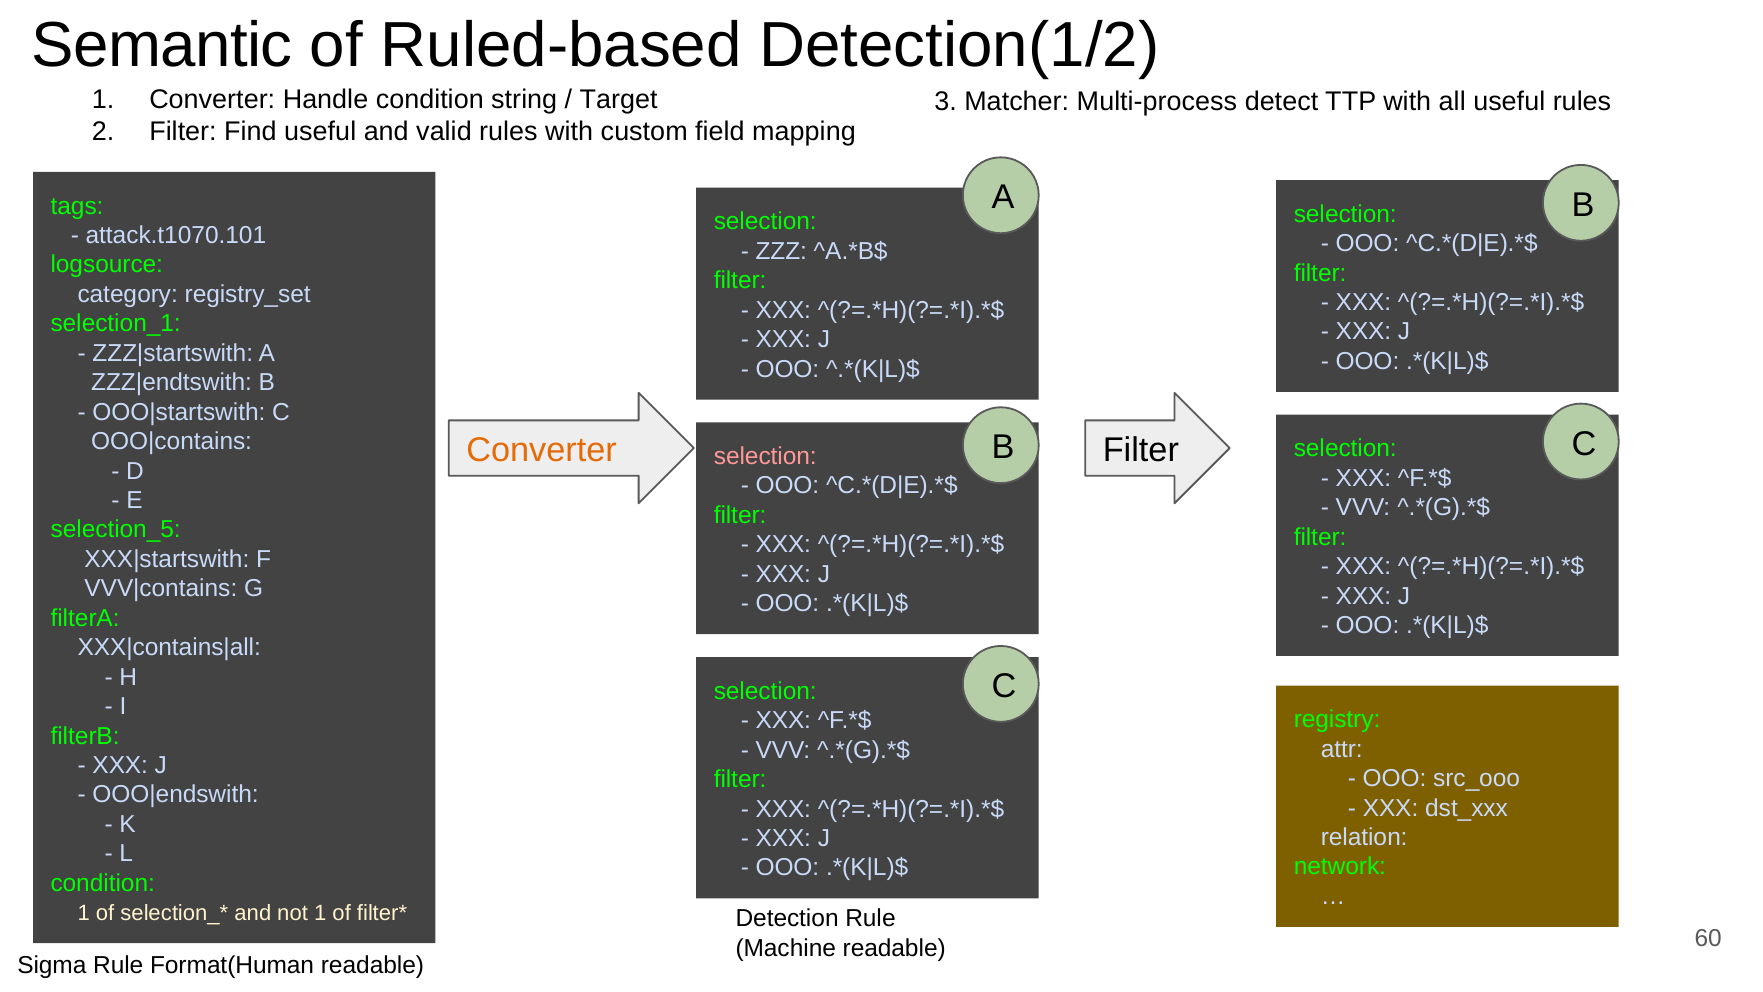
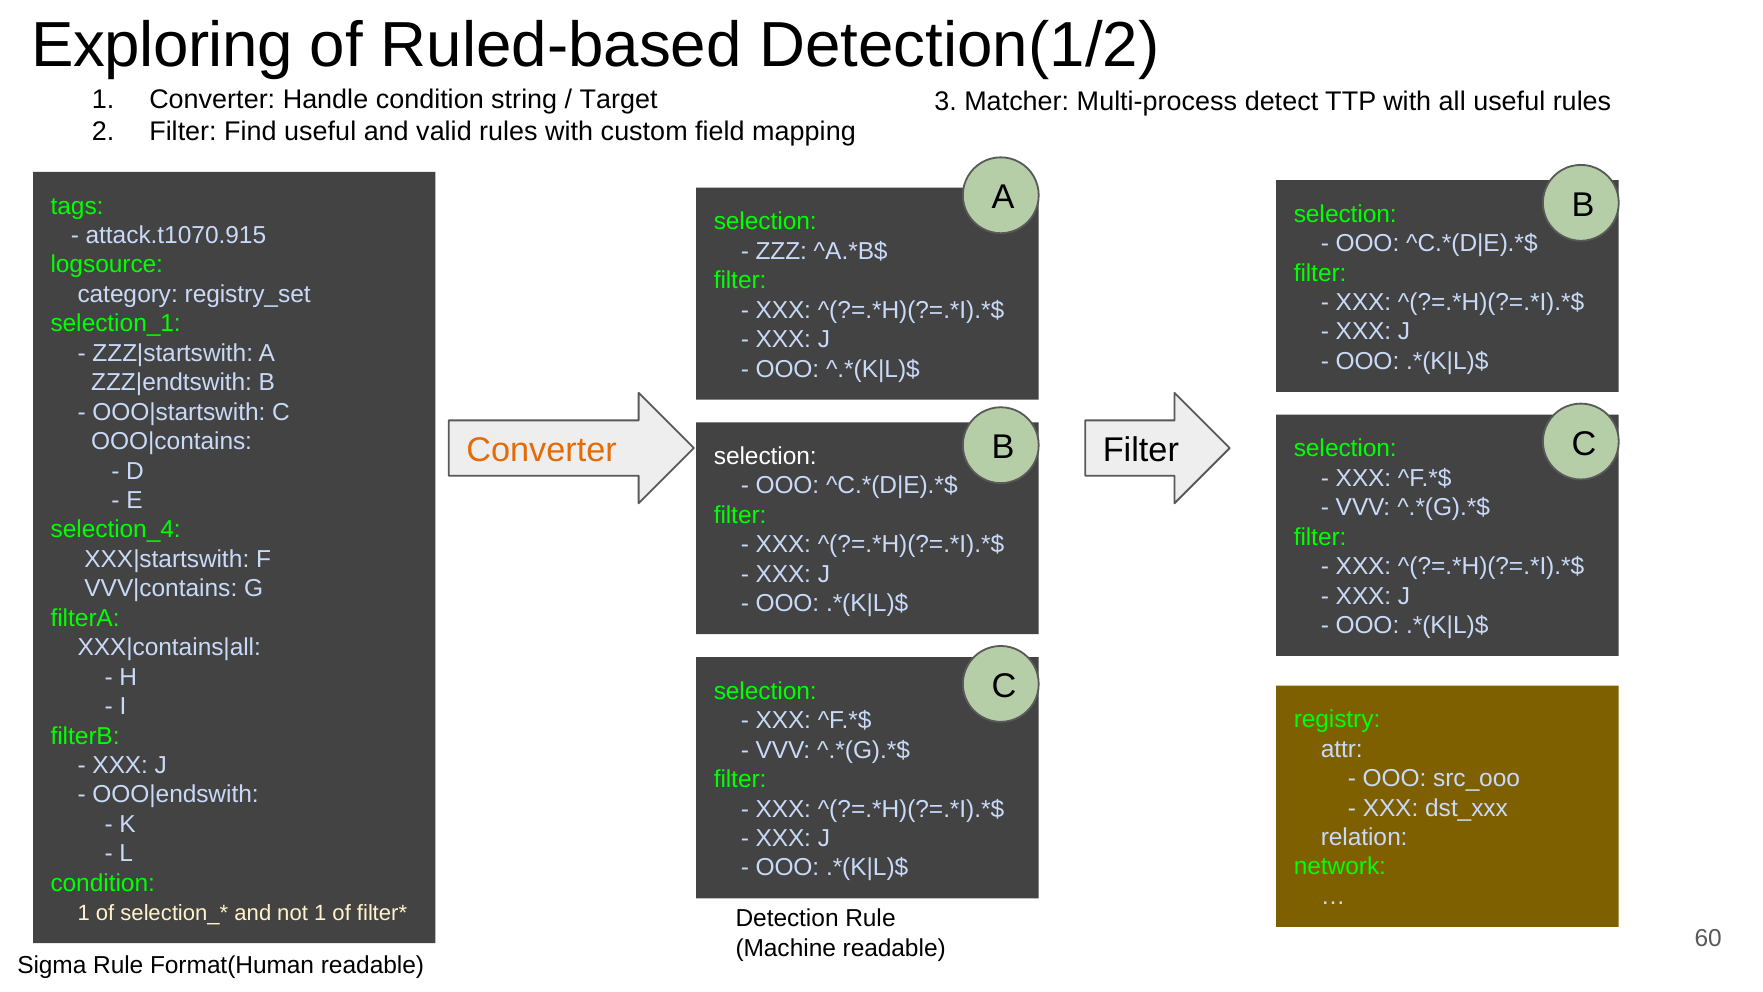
Semantic: Semantic -> Exploring (162, 46)
attack.t1070.101: attack.t1070.101 -> attack.t1070.915 (176, 235)
selection colour: pink -> white (765, 456)
selection_5: selection_5 -> selection_4 (116, 530)
